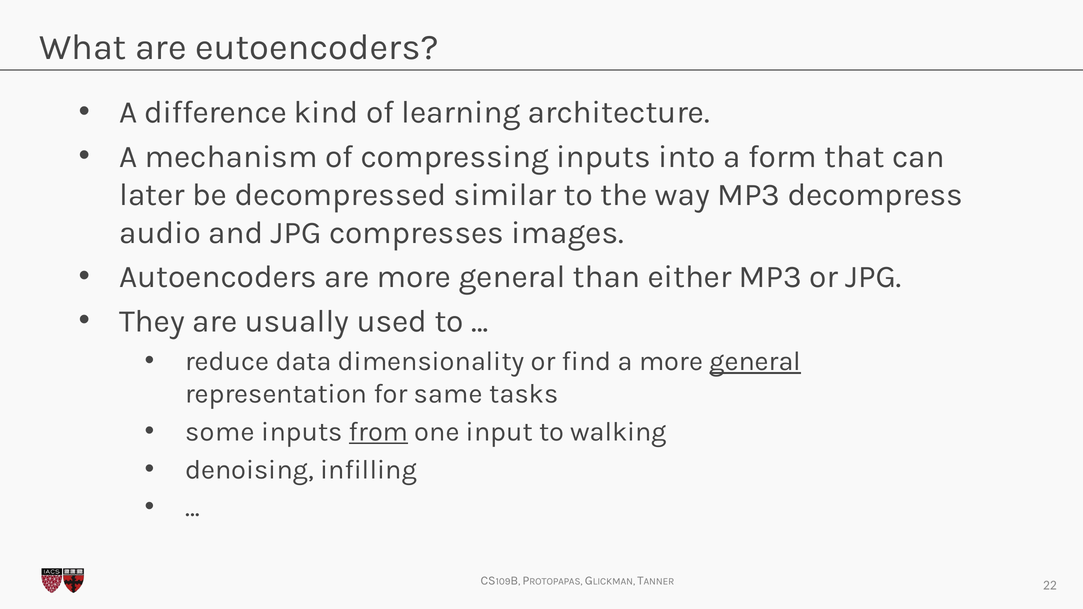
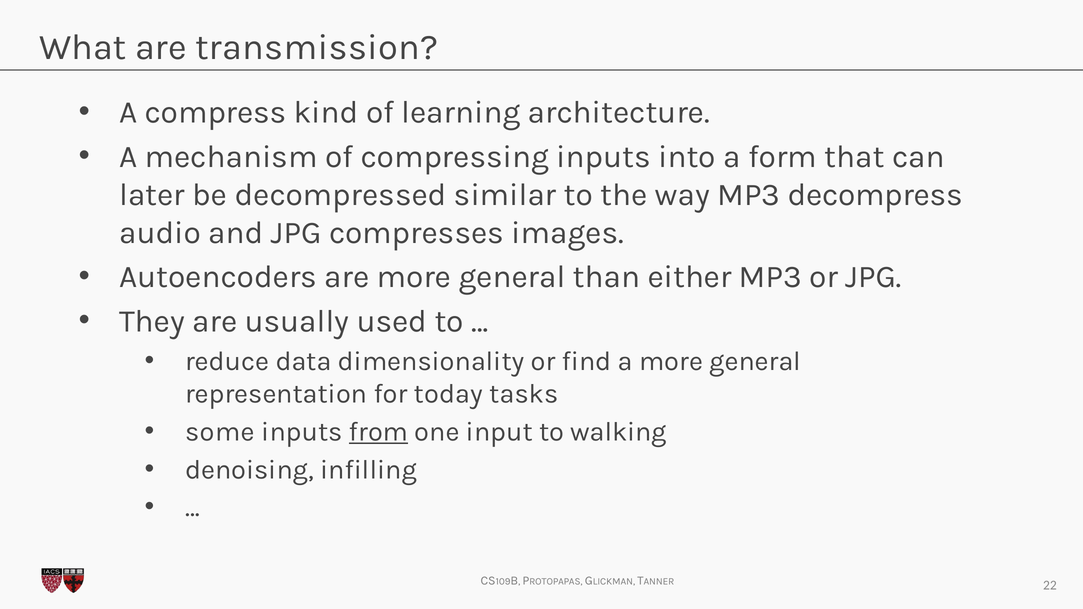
eutoencoders: eutoencoders -> transmission (317, 47)
difference: difference -> compress (216, 113)
general underline: present -> none (755, 361)
same: same -> today (448, 394)
